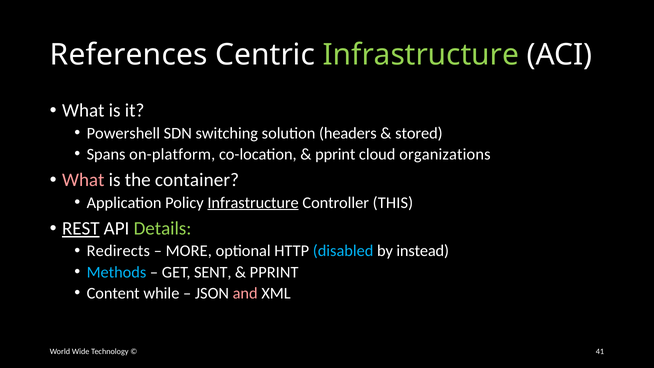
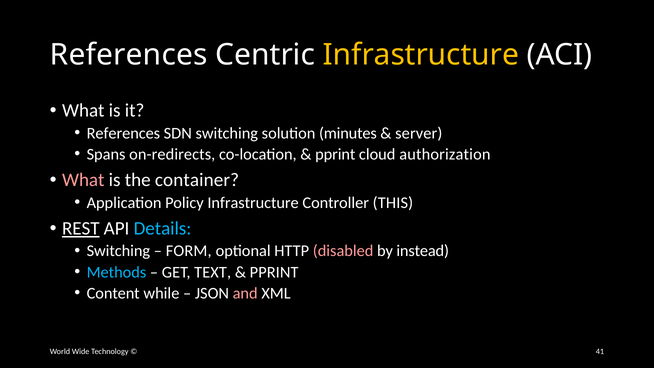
Infrastructure colour: light green -> yellow (421, 55)
Powershell: Powershell -> References (123, 133)
headers: headers -> minutes (348, 133)
stored: stored -> server (419, 133)
on-platform: on-platform -> on-redirects (172, 154)
organizations: organizations -> authorization (445, 154)
Infrastructure underline: present -> none (253, 203)
Details colour: light green -> light blue (163, 228)
Redirects: Redirects -> Switching (118, 251)
MORE: MORE -> FORM (189, 251)
disabled colour: light blue -> pink (343, 251)
SENT: SENT -> TEXT (213, 272)
